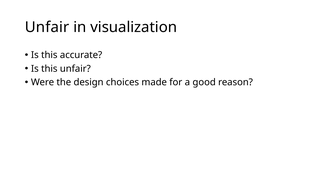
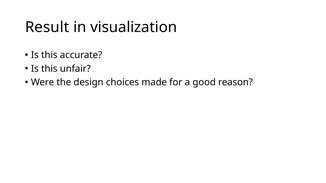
Unfair: Unfair -> Result (47, 27)
